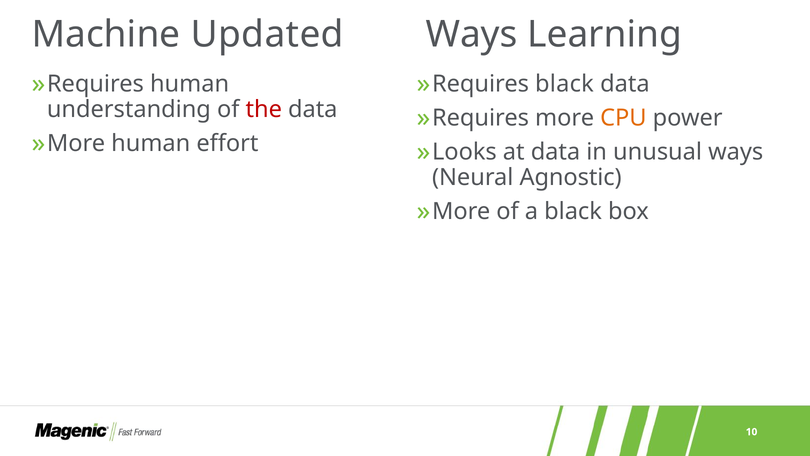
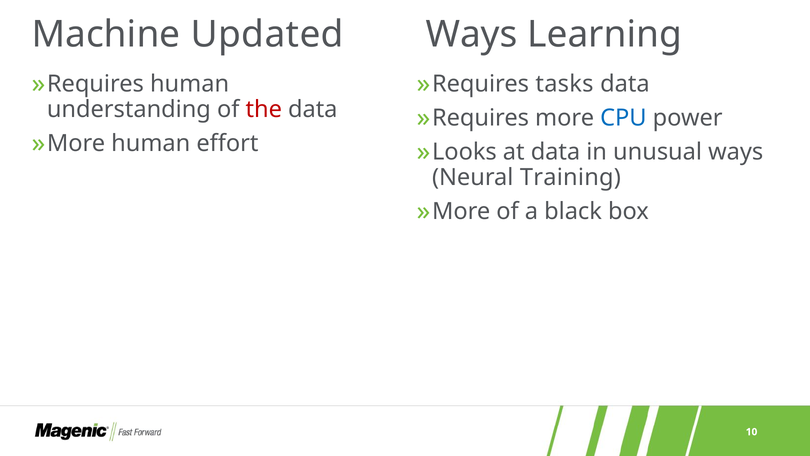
black: black -> tasks (564, 84)
CPU colour: orange -> blue (623, 118)
Agnostic: Agnostic -> Training (570, 177)
